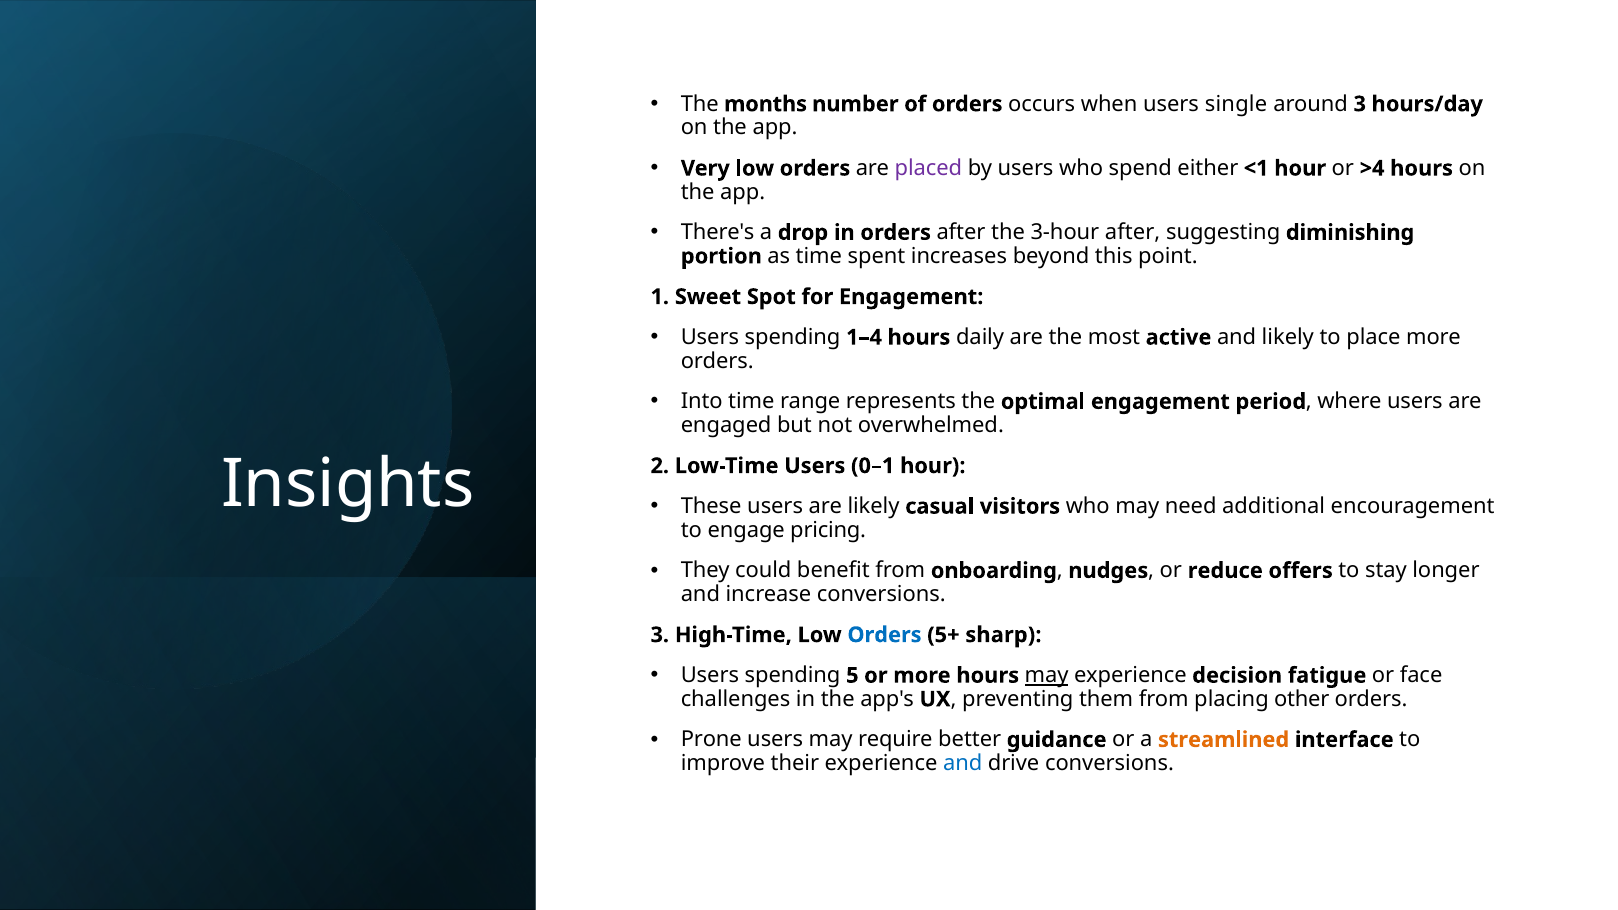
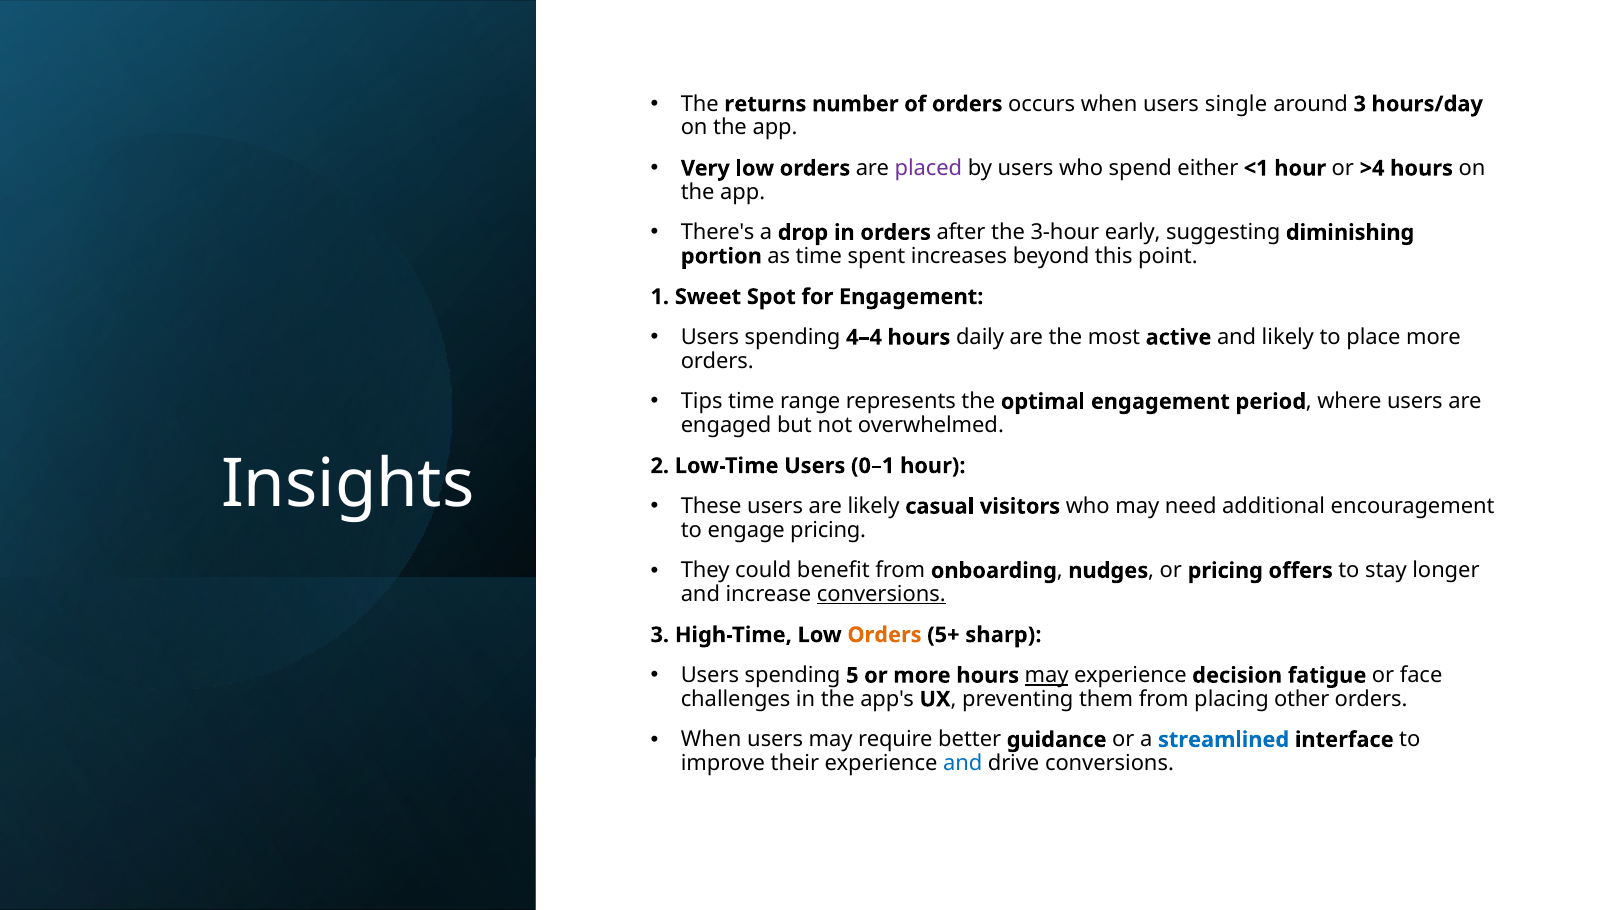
months: months -> returns (765, 104)
3-hour after: after -> early (1133, 233)
1–4: 1–4 -> 4–4 (864, 337)
Into: Into -> Tips (702, 402)
or reduce: reduce -> pricing (1225, 571)
conversions underline: none -> present (881, 594)
Orders colour: blue -> orange (884, 635)
Prone: Prone -> When (711, 740)
streamlined colour: orange -> blue (1224, 740)
